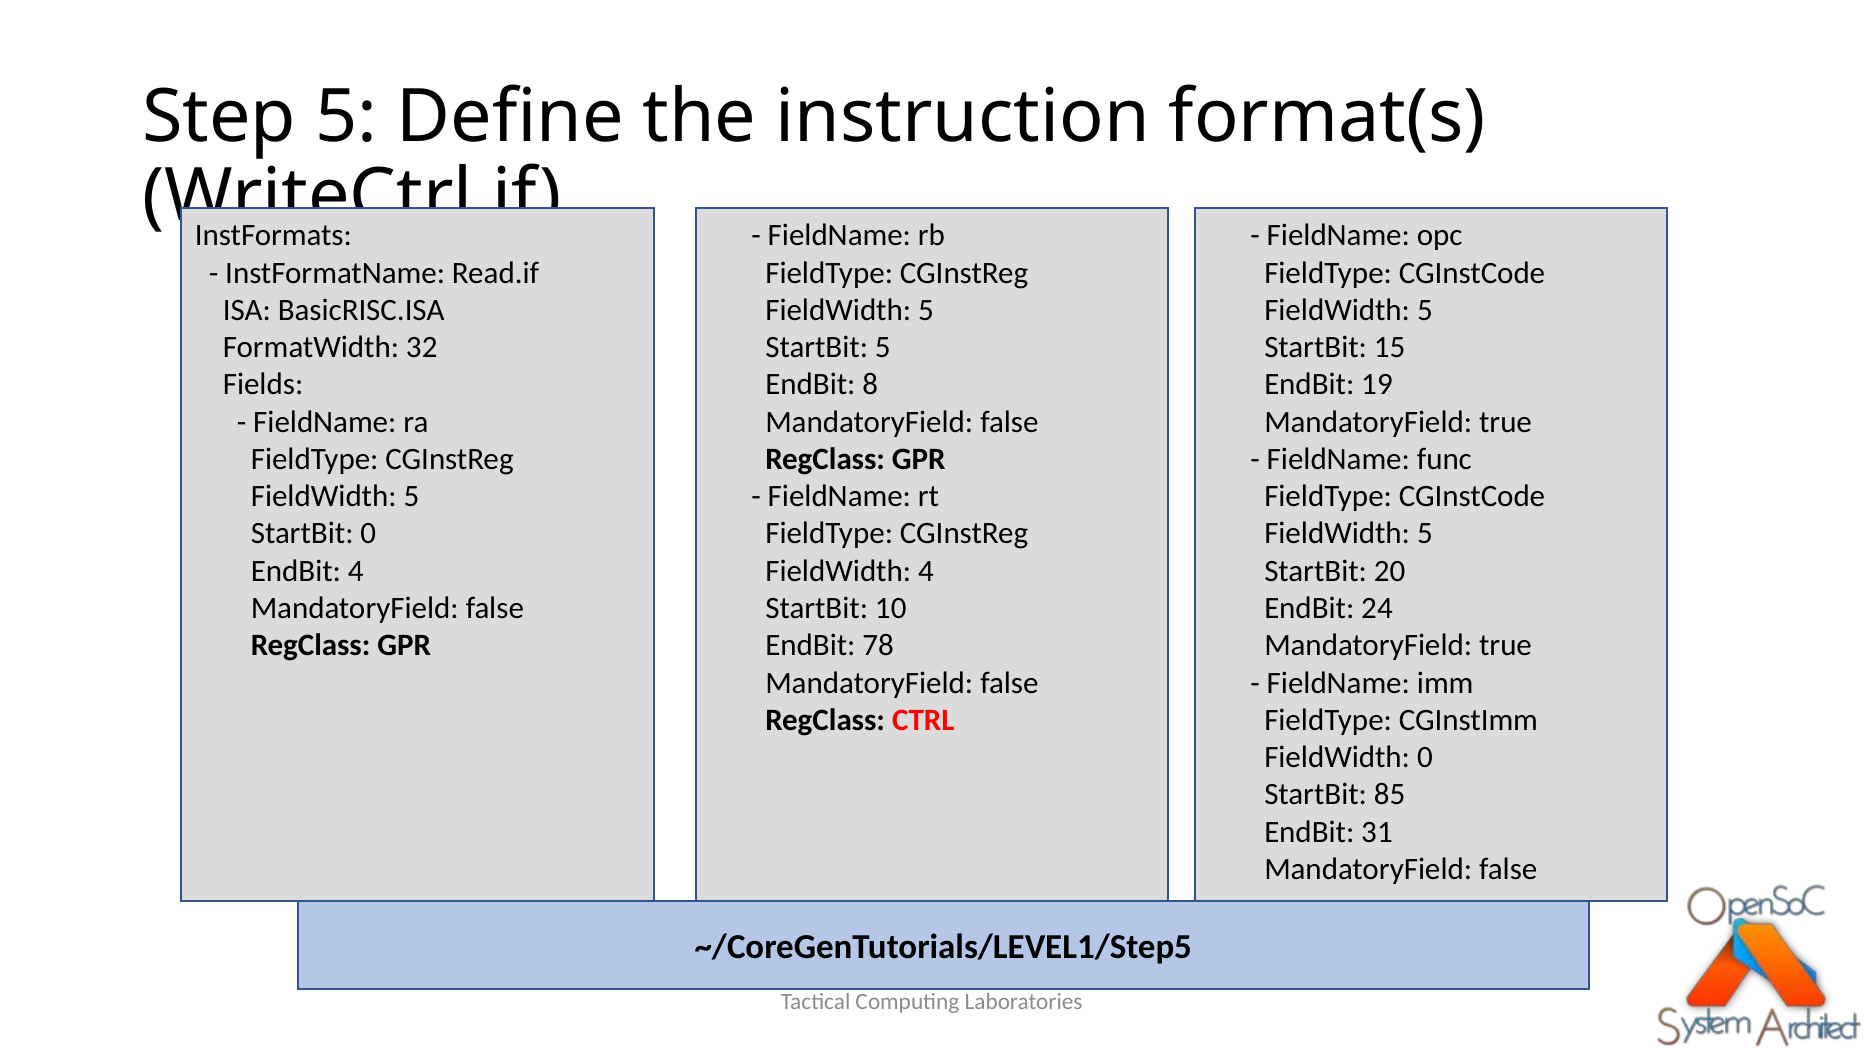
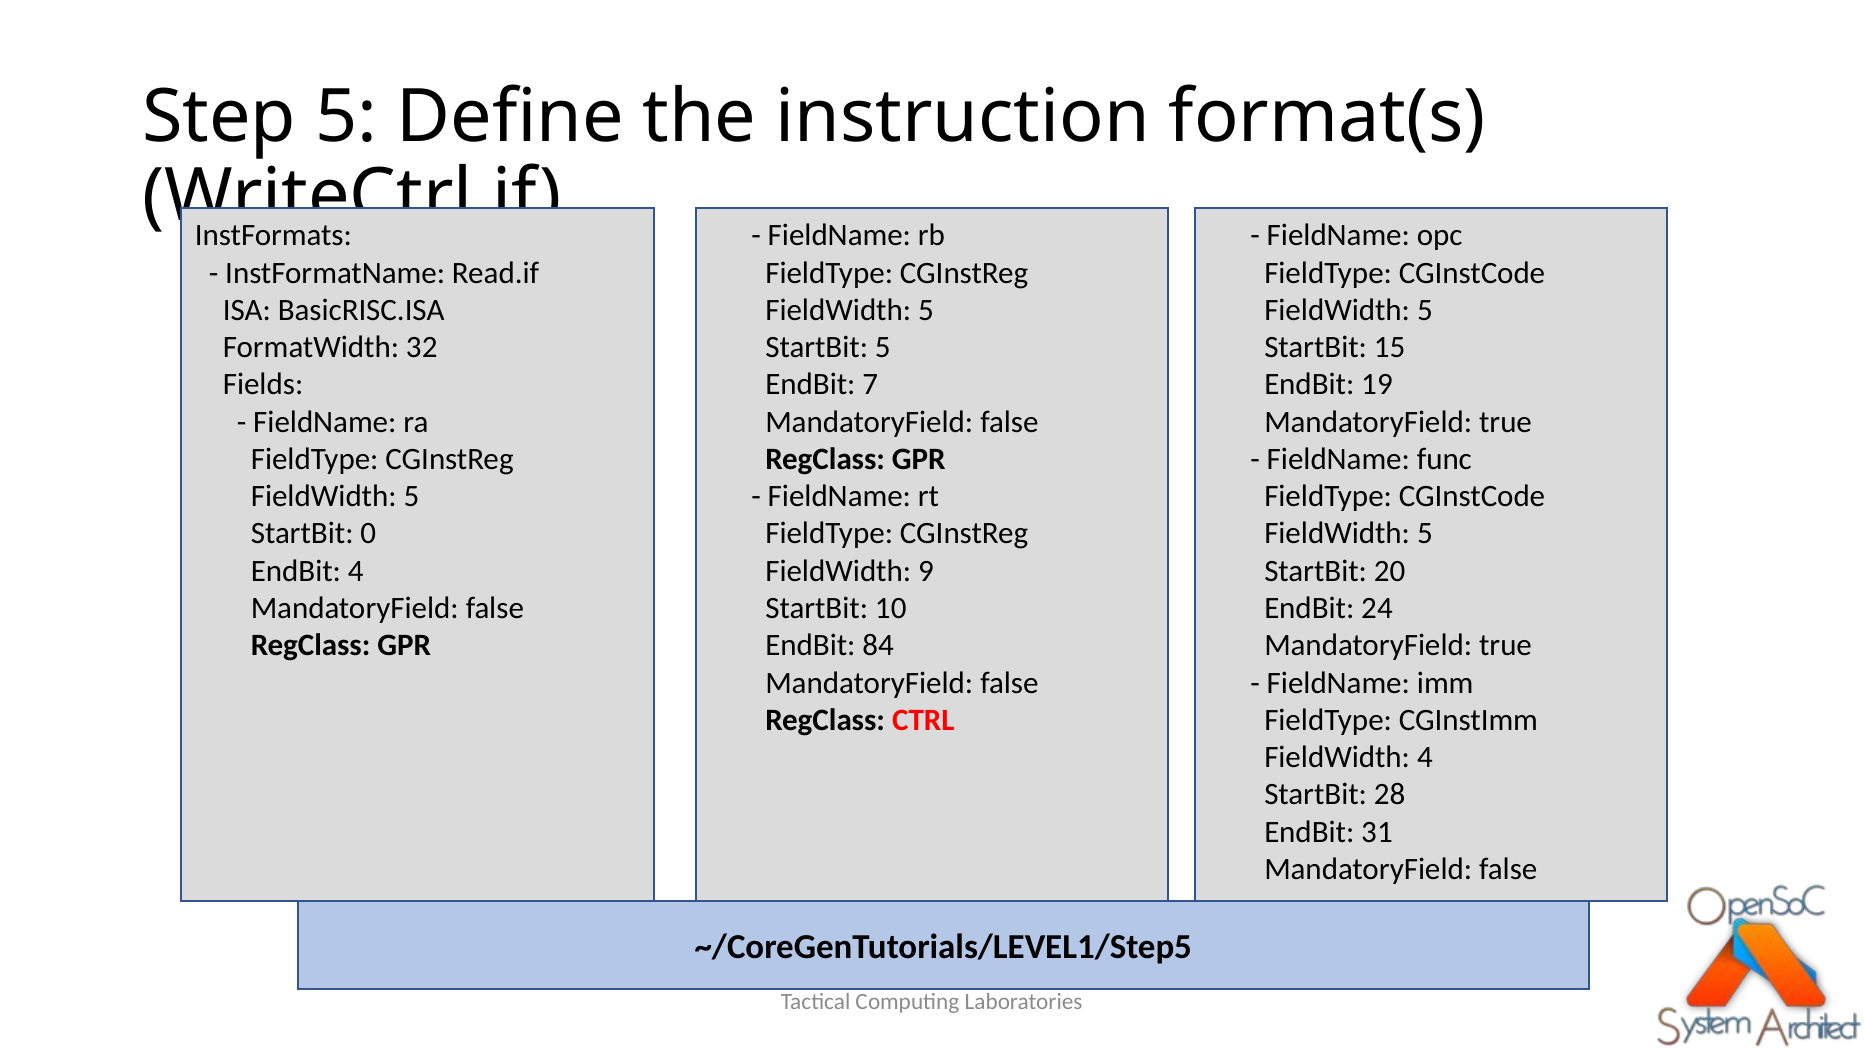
8: 8 -> 7 (870, 384)
FieldWidth 4: 4 -> 9 (926, 571)
78: 78 -> 84 (878, 645)
FieldWidth 0: 0 -> 4 (1425, 757)
85: 85 -> 28 (1390, 794)
